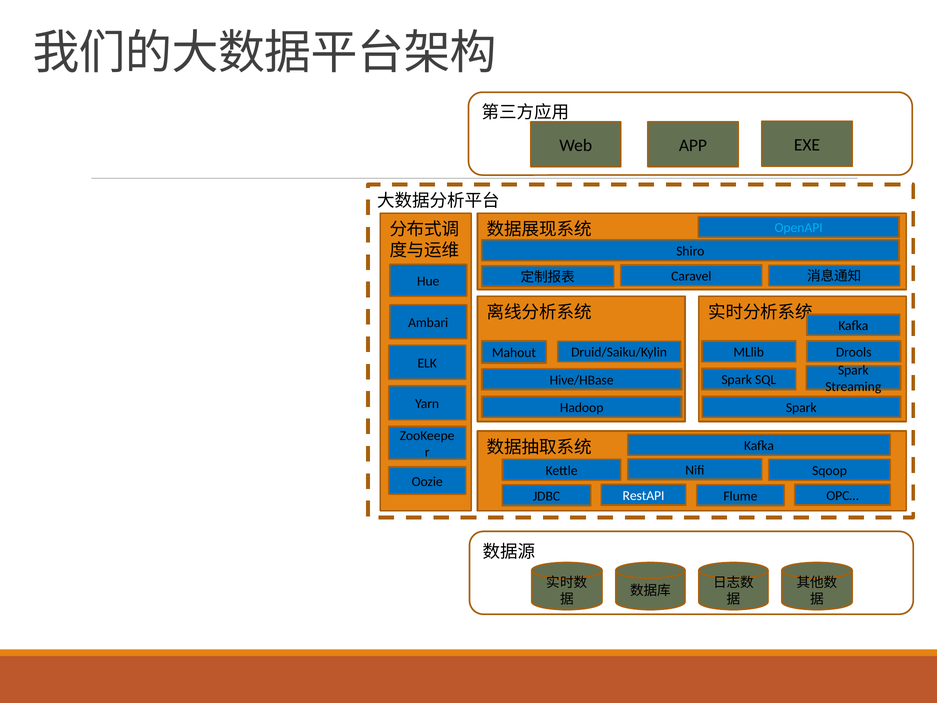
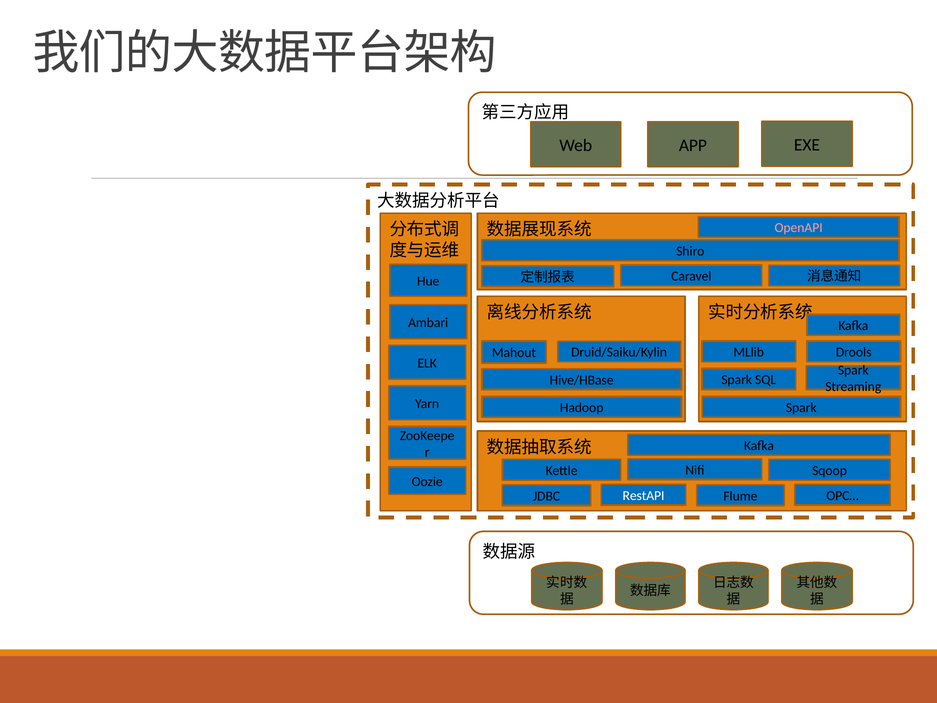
OpenAPI colour: light blue -> pink (799, 228)
